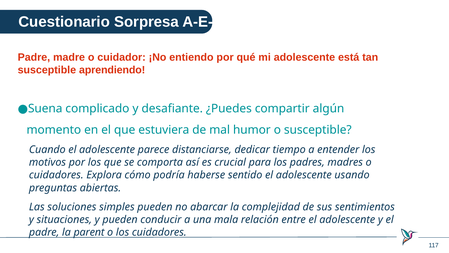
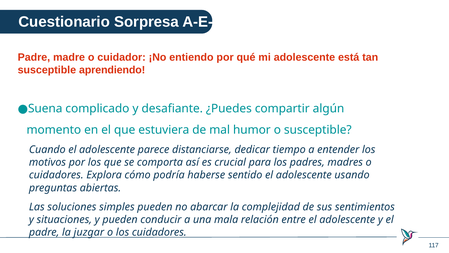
parent: parent -> juzgar (89, 232)
